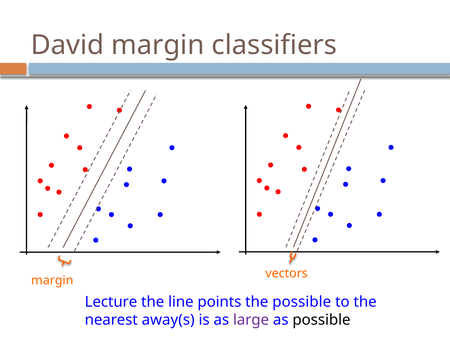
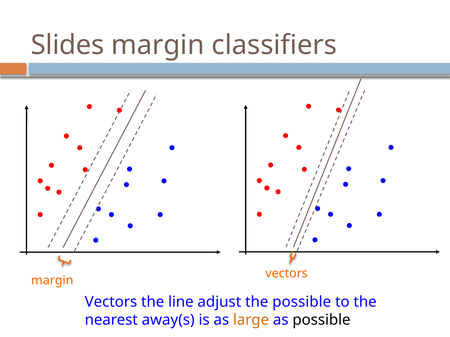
David: David -> Slides (67, 45)
Lecture: Lecture -> Vectors (111, 302)
points: points -> adjust (219, 302)
large colour: purple -> orange (251, 320)
